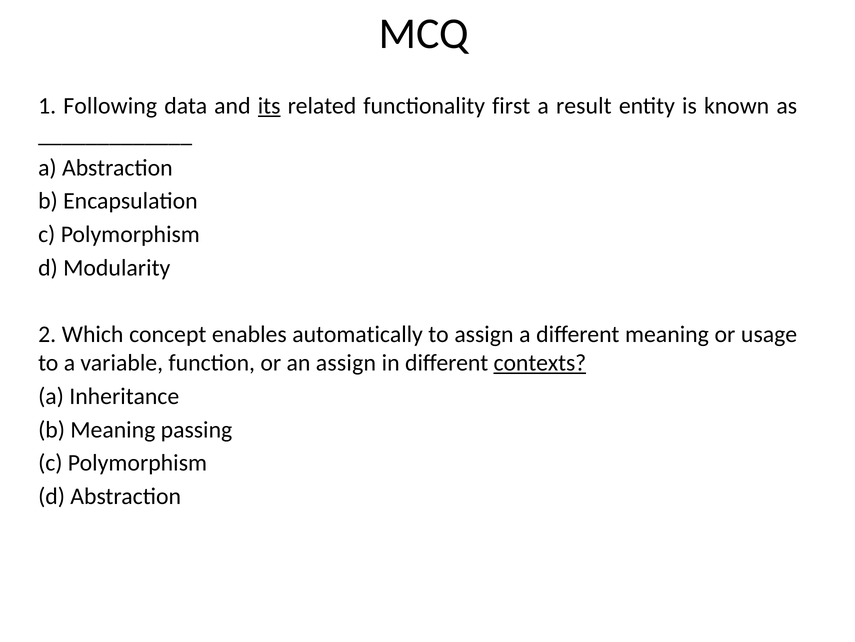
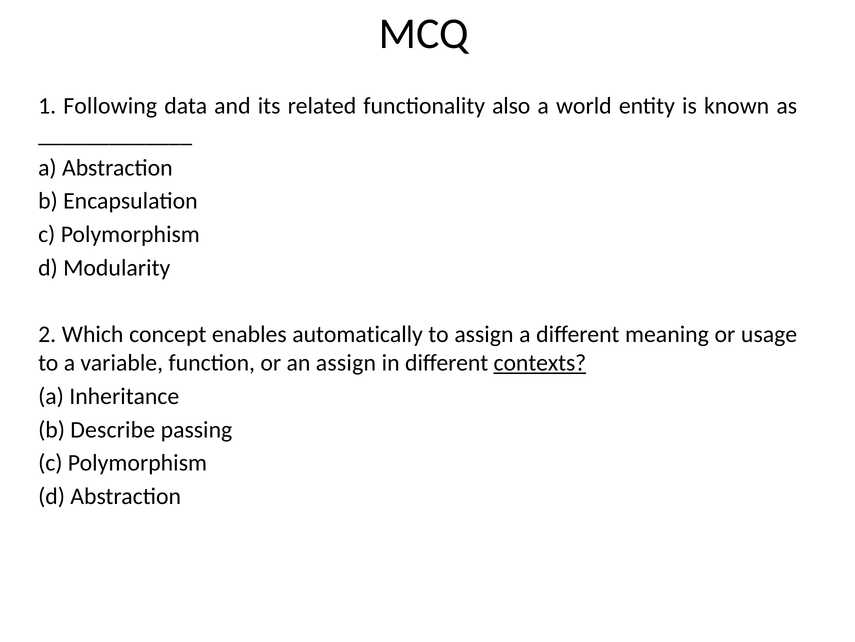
its underline: present -> none (269, 106)
first: first -> also (511, 106)
result: result -> world (584, 106)
b Meaning: Meaning -> Describe (113, 429)
